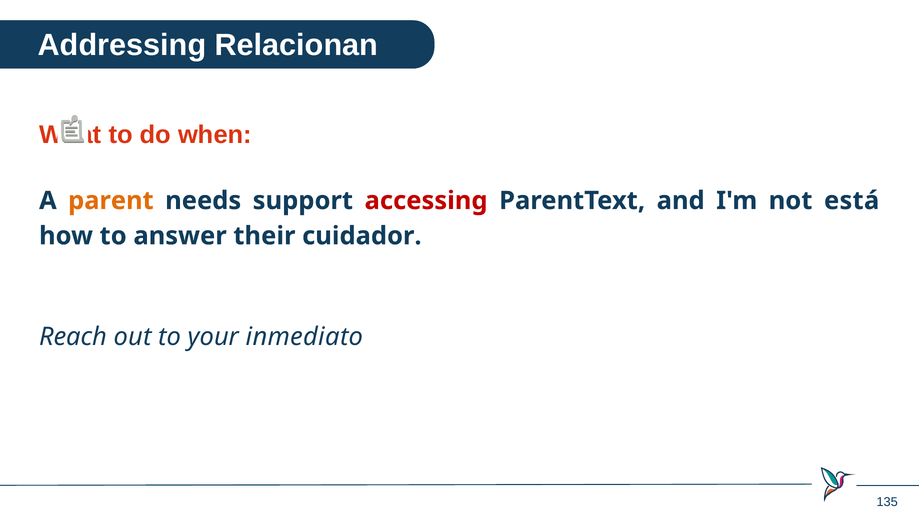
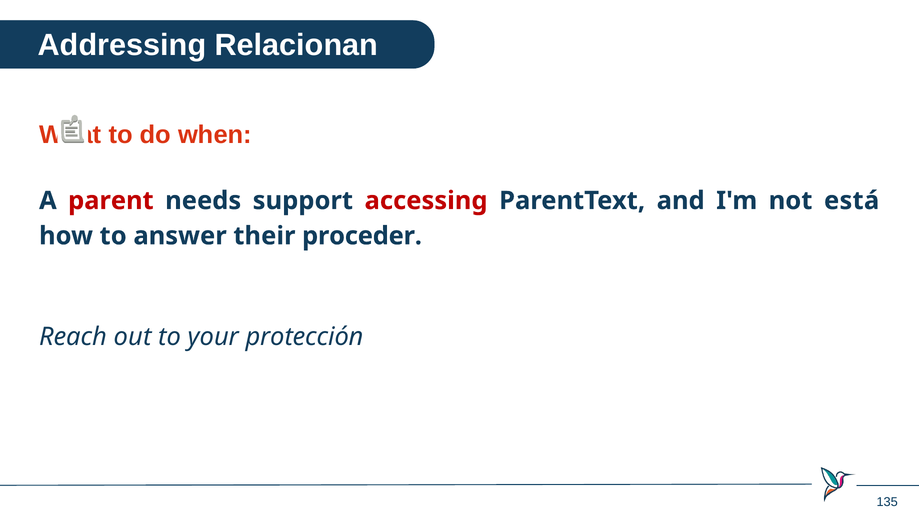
parent colour: orange -> red (111, 201)
cuidador: cuidador -> proceder (362, 236)
inmediato: inmediato -> protección (305, 337)
